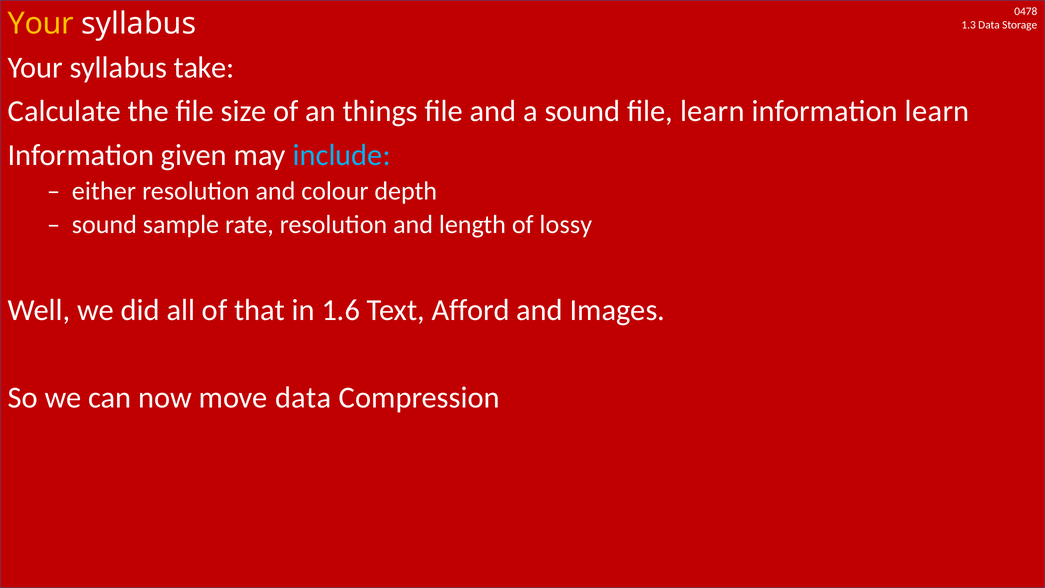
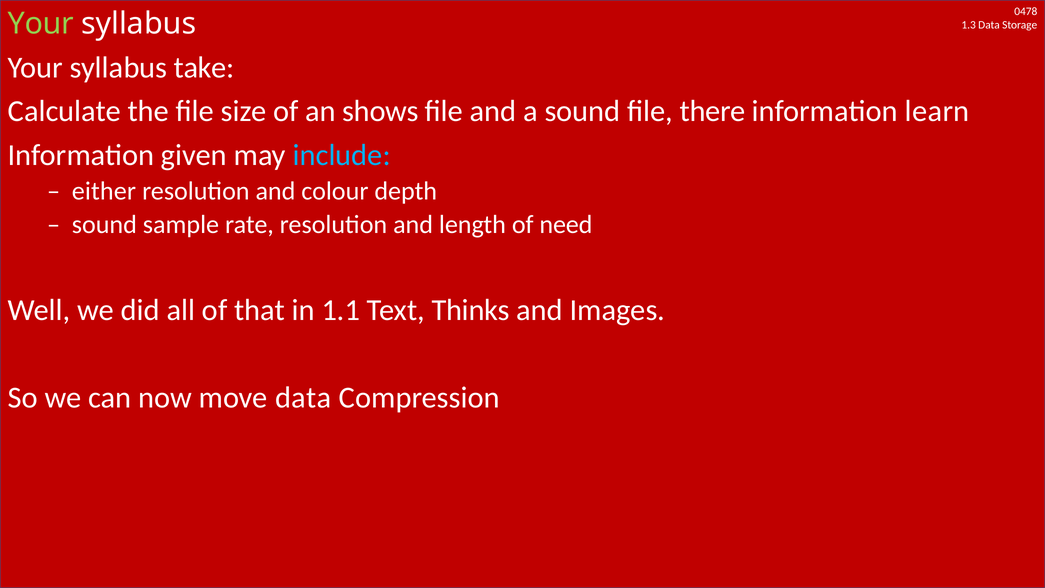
Your colour: yellow -> light green (41, 24)
things: things -> shows (380, 111)
file learn: learn -> there (713, 111)
lossy: lossy -> need (566, 225)
1.6: 1.6 -> 1.1 (341, 310)
Afford: Afford -> Thinks (471, 310)
